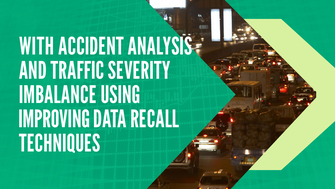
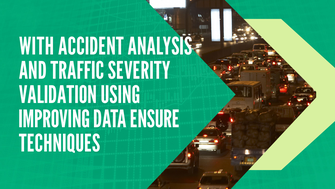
IMBALANCE: IMBALANCE -> VALIDATION (58, 95)
RECALL: RECALL -> ENSURE (155, 119)
